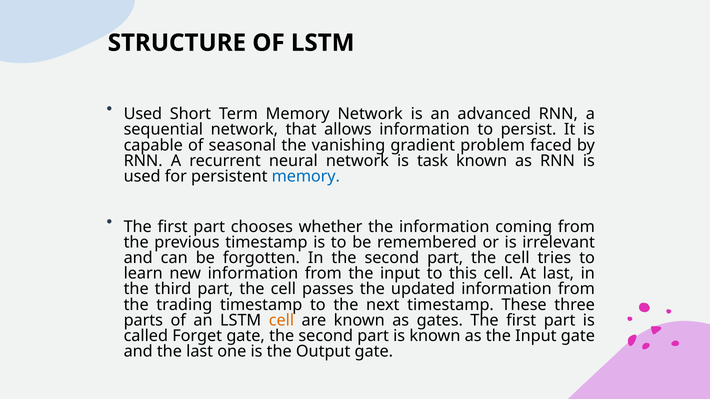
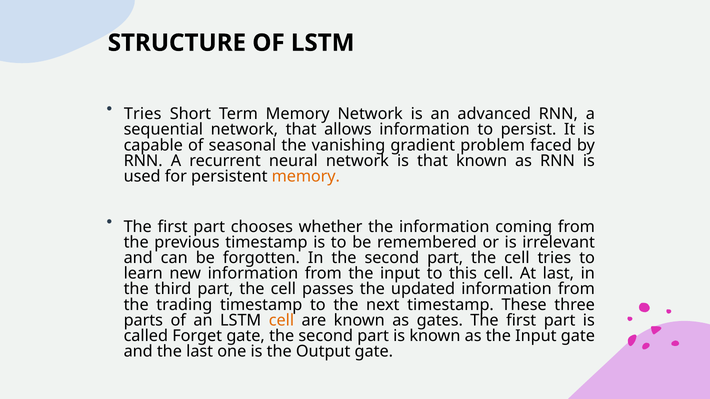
Used: Used -> Tries (143, 114)
is task: task -> that (433, 161)
memory colour: blue -> orange (306, 177)
